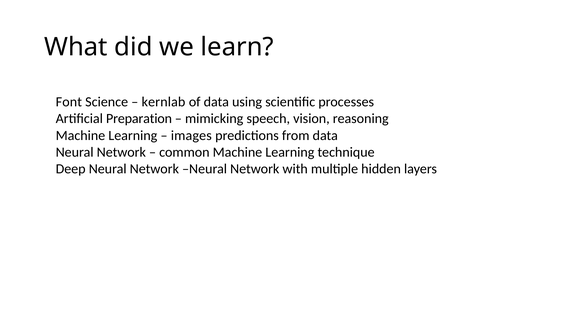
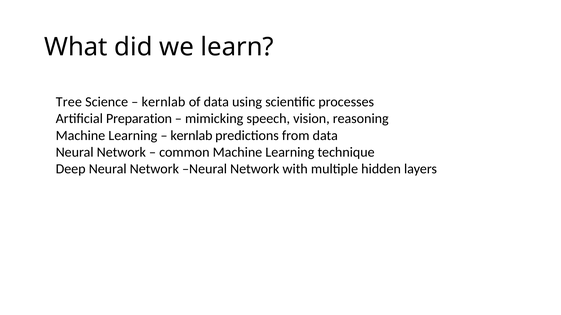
Font: Font -> Tree (69, 102)
images: images -> kernlab (191, 136)
